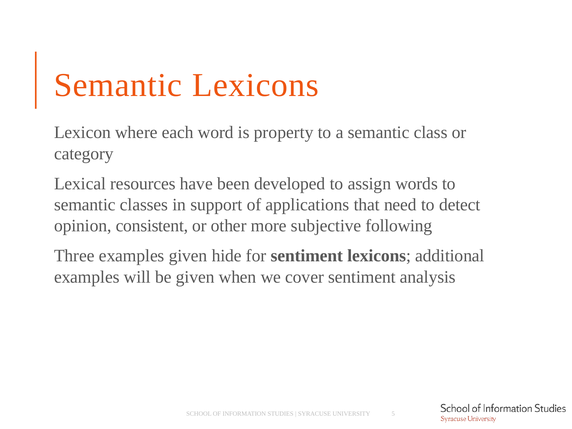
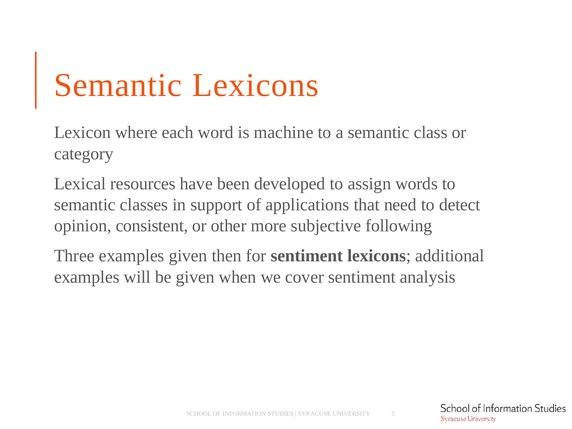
property: property -> machine (284, 132)
hide: hide -> then (227, 256)
